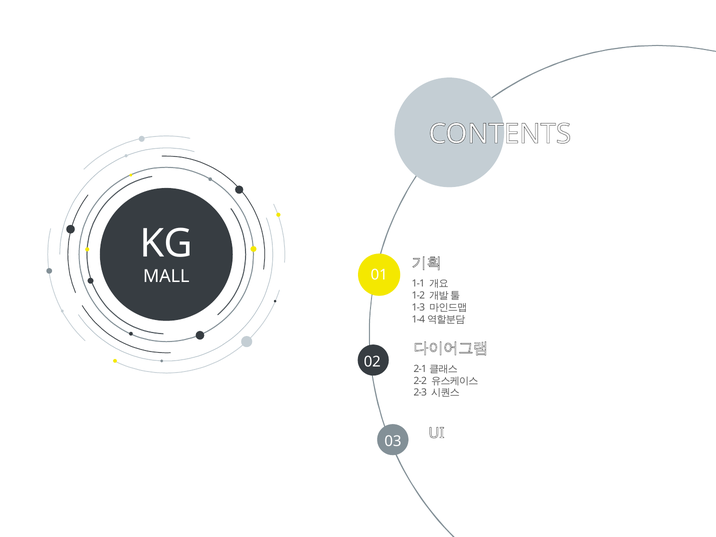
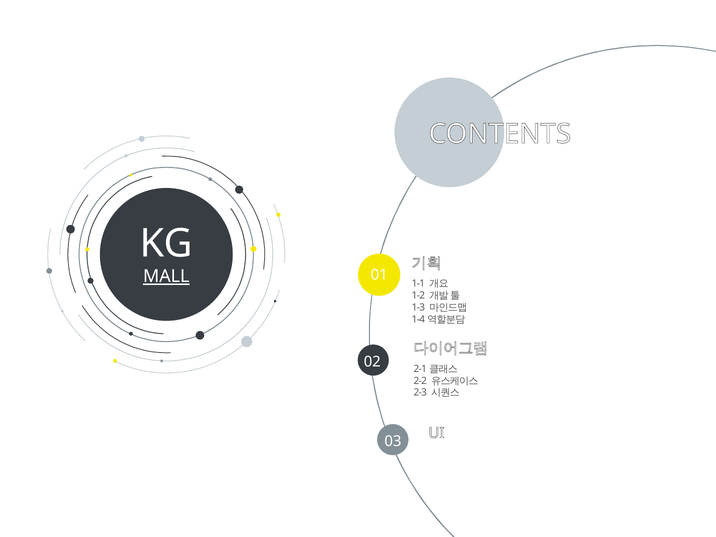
MALL underline: none -> present (166, 277)
